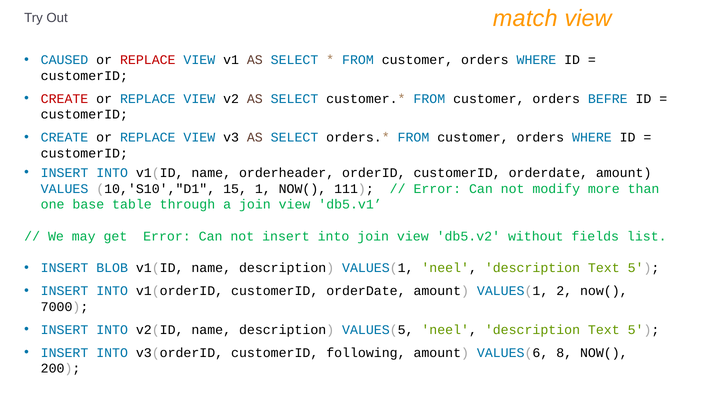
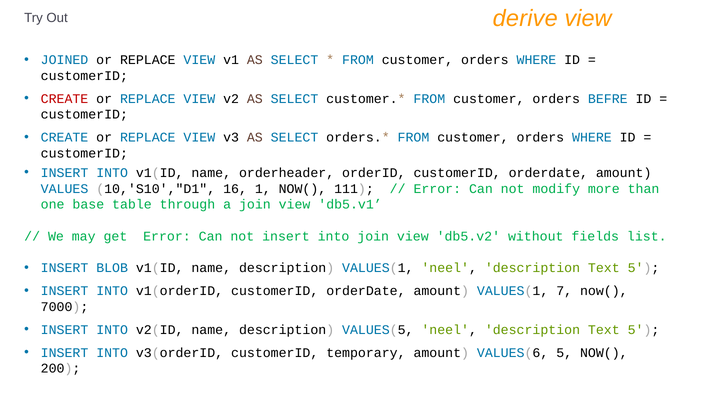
match: match -> derive (525, 18)
CAUSED: CAUSED -> JOINED (65, 60)
REPLACE colour: red -> black (148, 60)
15: 15 -> 16 (235, 188)
2: 2 -> 7 (564, 291)
following: following -> temporary (366, 352)
VALUES(6 8: 8 -> 5 (564, 352)
